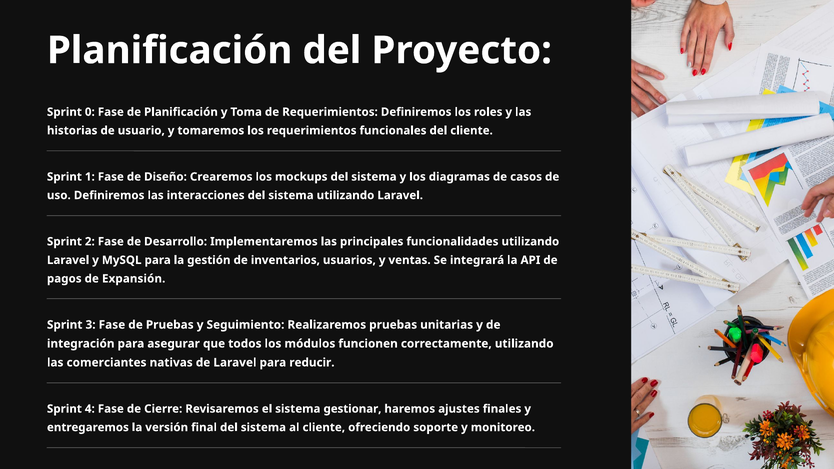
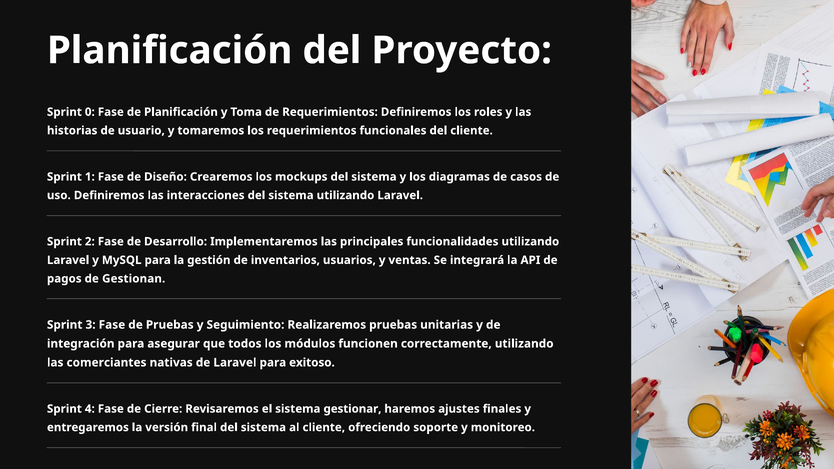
Expansión: Expansión -> Gestionan (134, 279)
reducir: reducir -> exitoso (312, 363)
